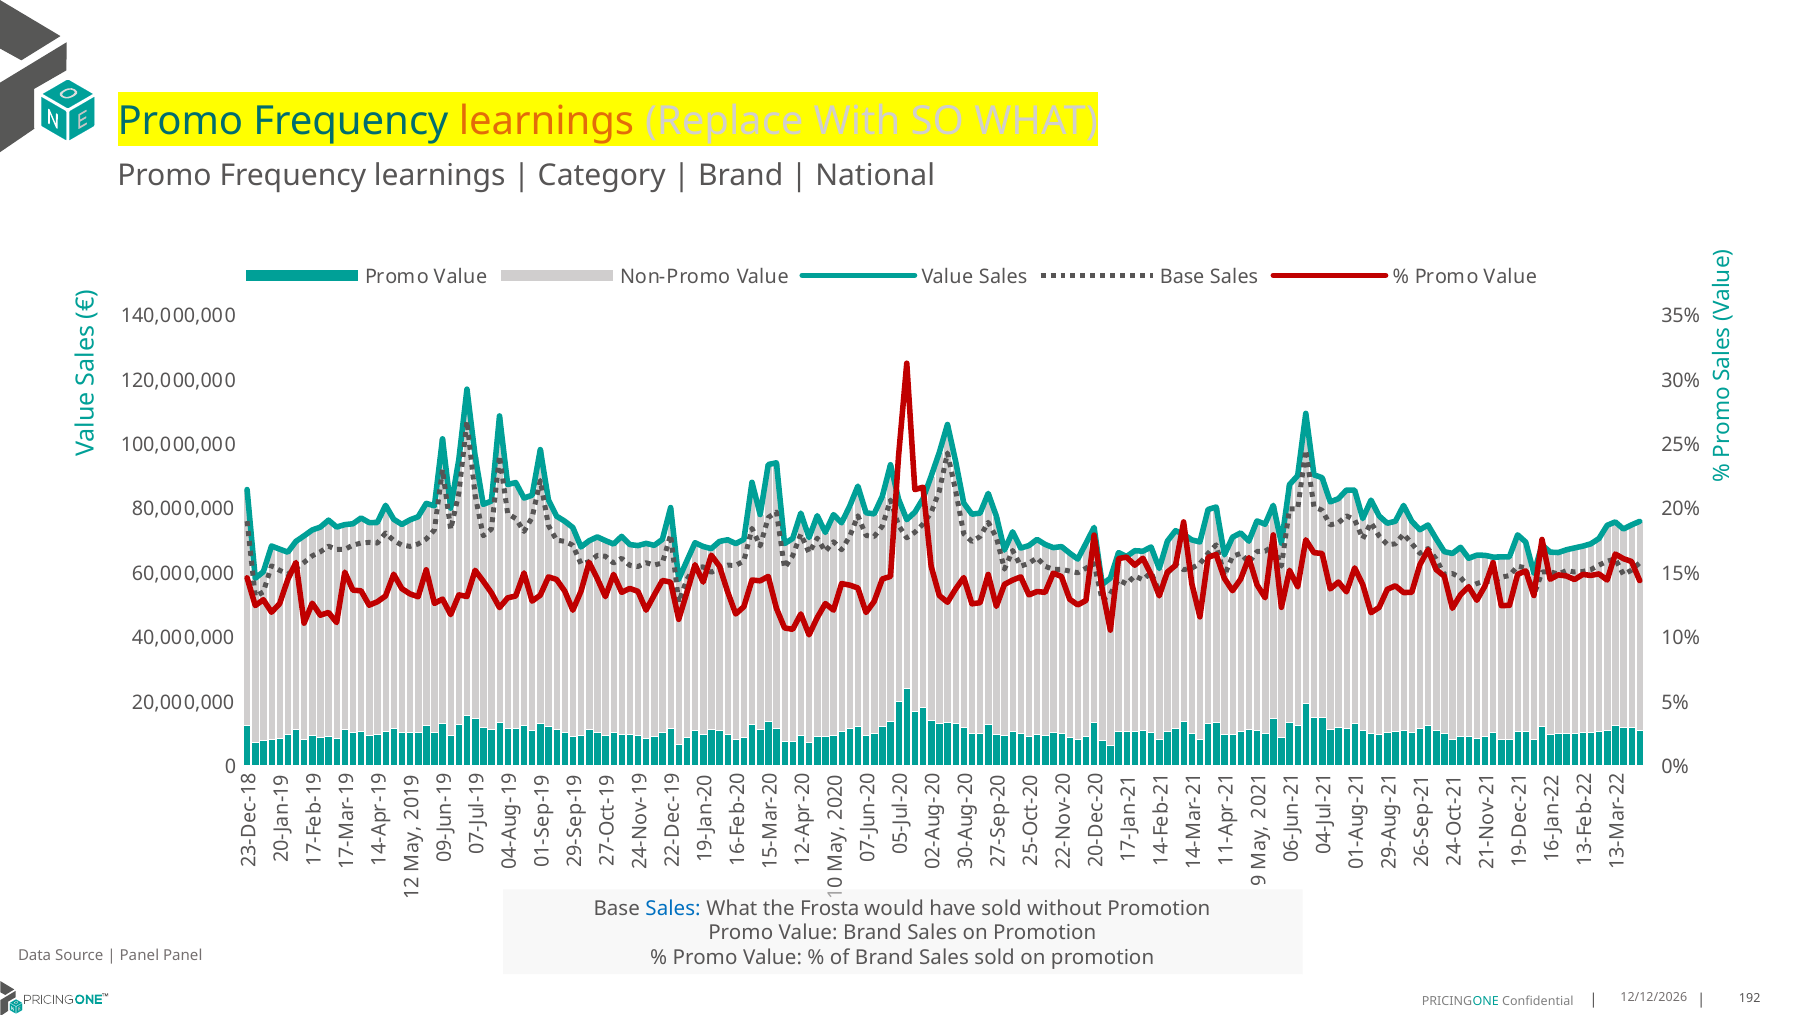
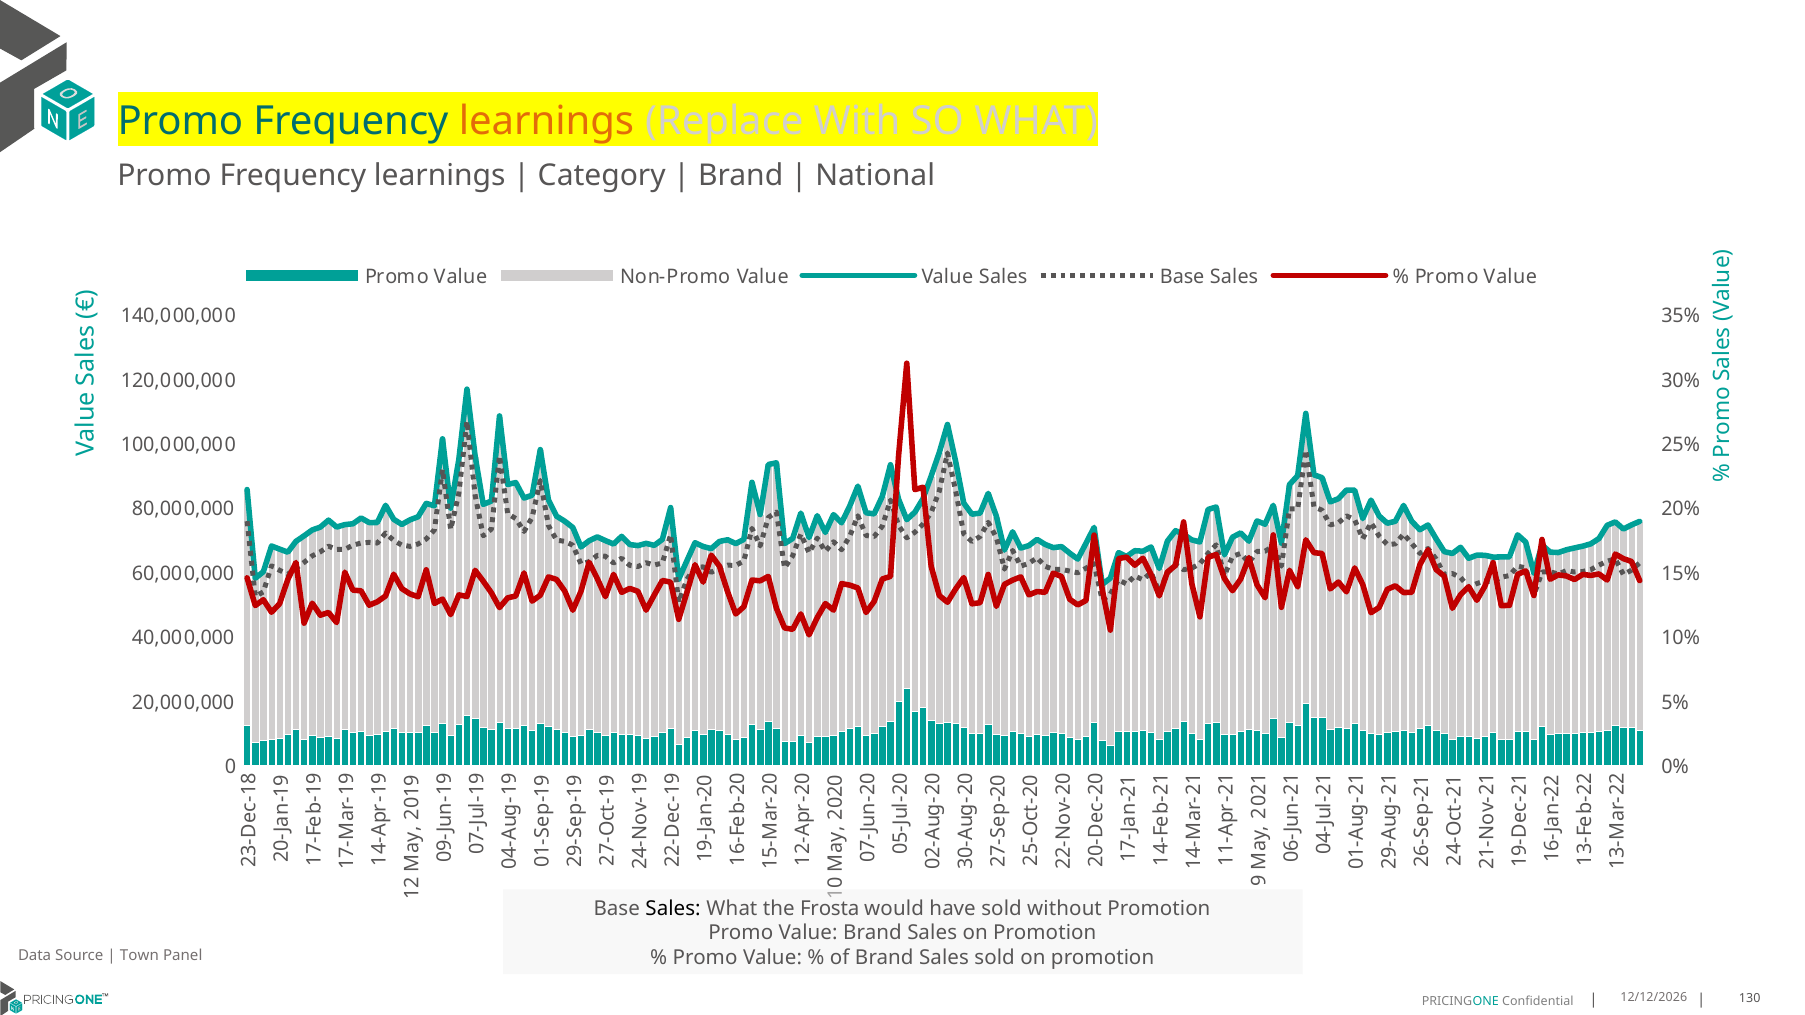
Sales colour: blue -> black (673, 909)
Panel: Panel -> Town (139, 956)
192: 192 -> 130 (1750, 998)
